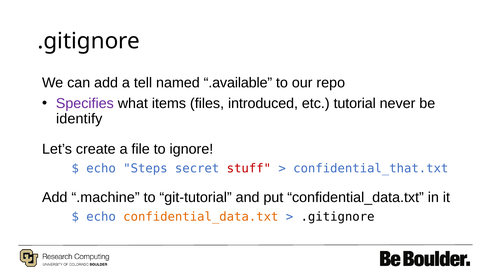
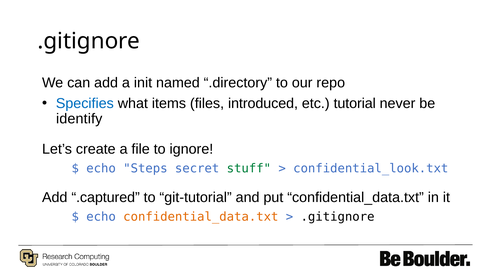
tell: tell -> init (143, 83)
.available: .available -> .directory (238, 83)
Specifies colour: purple -> blue (85, 104)
stuff colour: red -> green (249, 169)
confidential_that.txt: confidential_that.txt -> confidential_look.txt (371, 169)
.machine: .machine -> .captured (106, 198)
